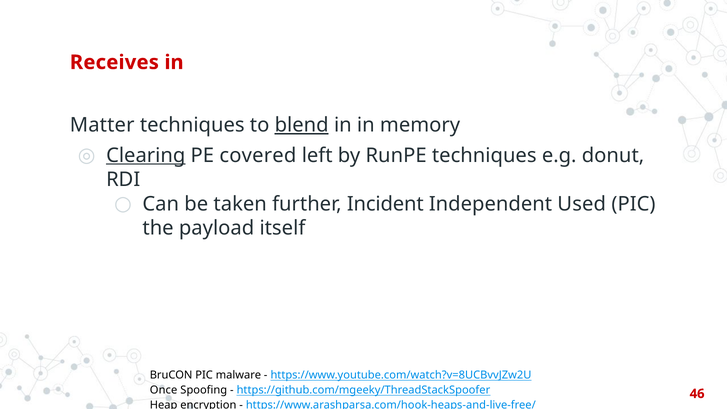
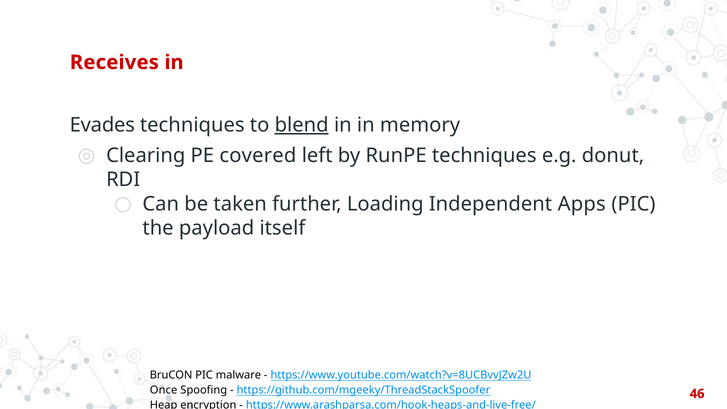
Matter: Matter -> Evades (102, 125)
Clearing underline: present -> none (146, 155)
Incident: Incident -> Loading (385, 204)
Used: Used -> Apps (582, 204)
